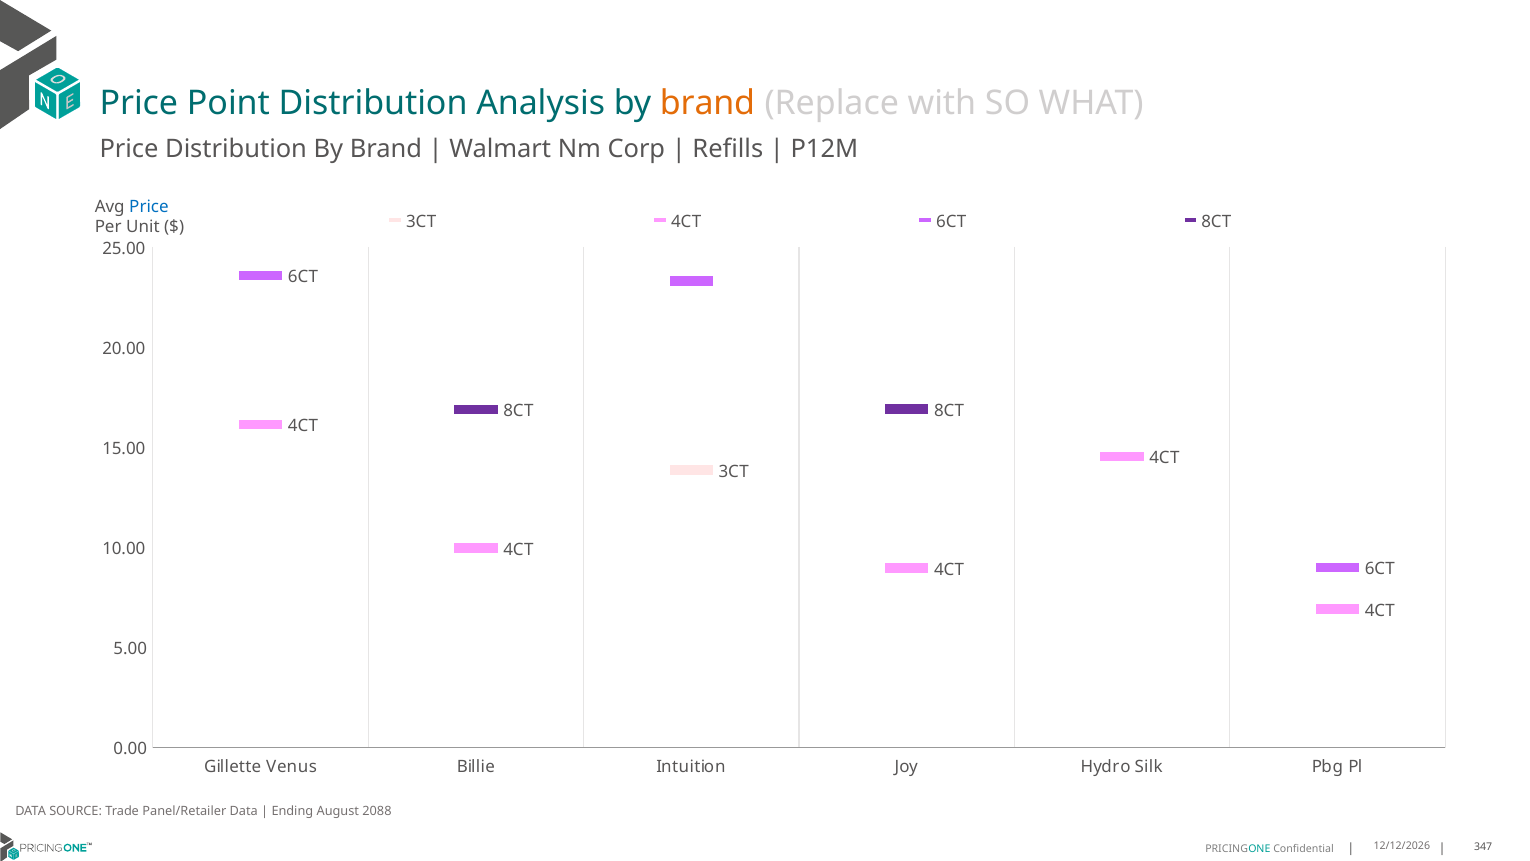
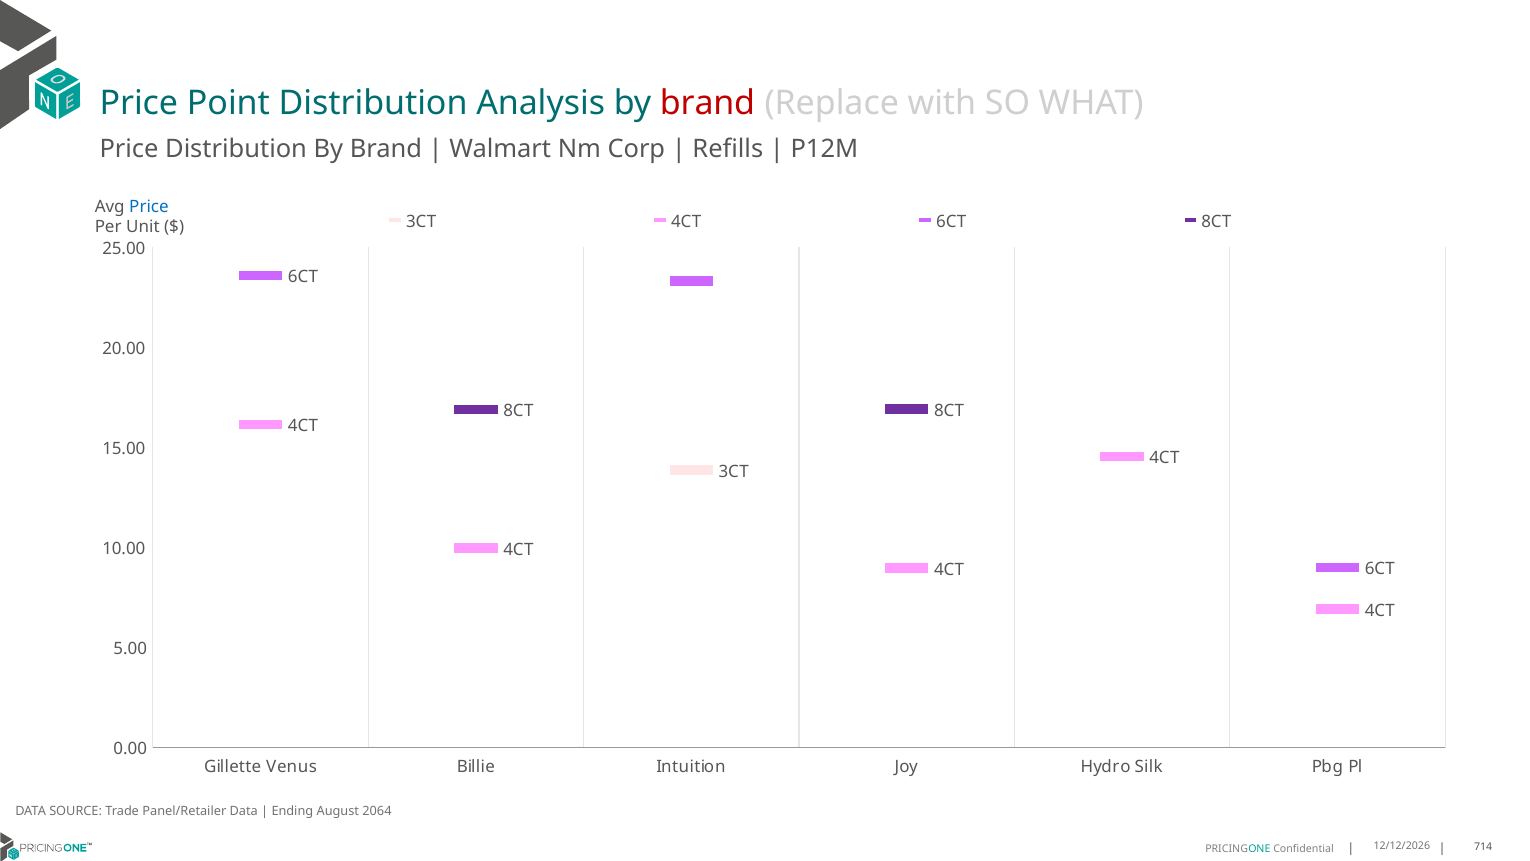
brand colour: orange -> red (708, 103)
2088: 2088 -> 2064 (377, 811)
347: 347 -> 714 (1483, 846)
